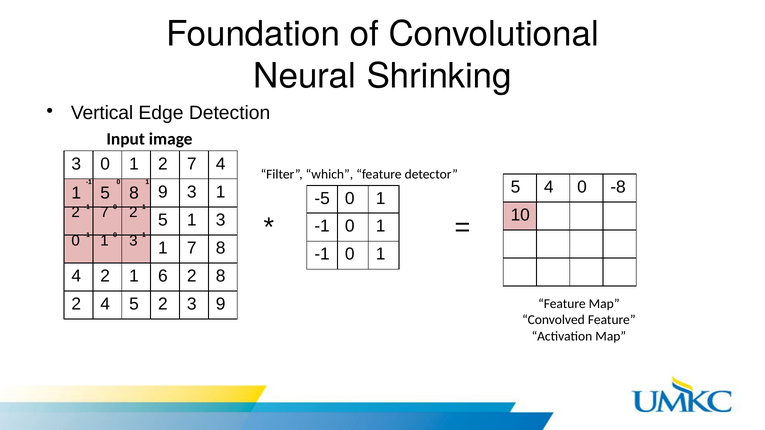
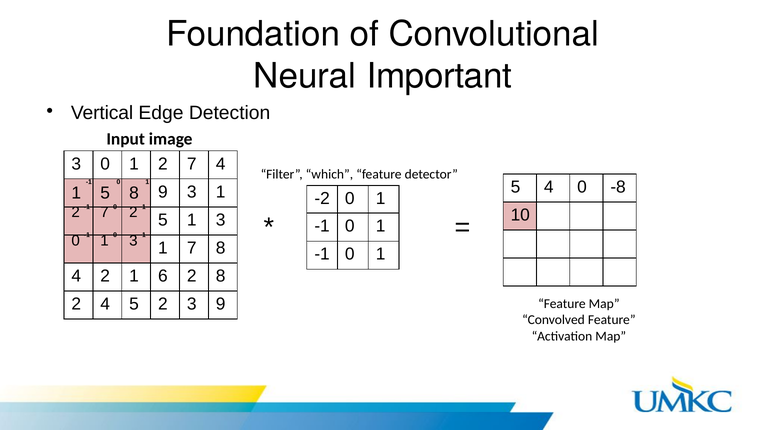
Shrinking: Shrinking -> Important (439, 76)
-5: -5 -> -2 (322, 199)
